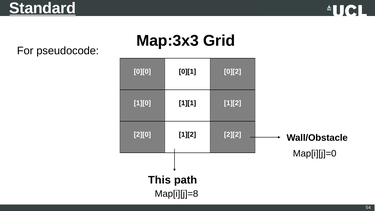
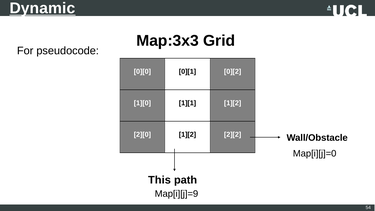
Standard: Standard -> Dynamic (42, 8)
Map[i][j]=8: Map[i][j]=8 -> Map[i][j]=9 (176, 194)
